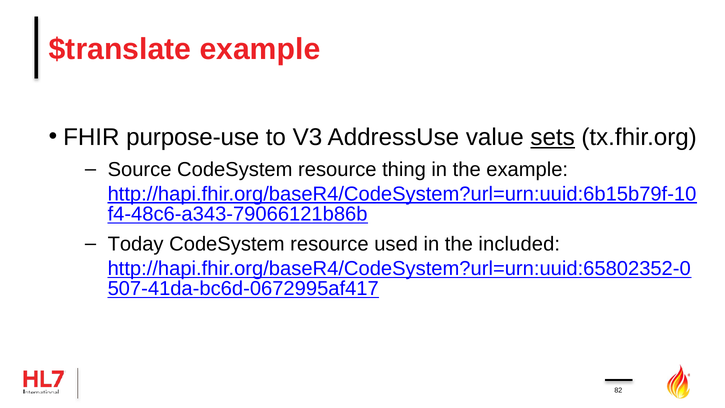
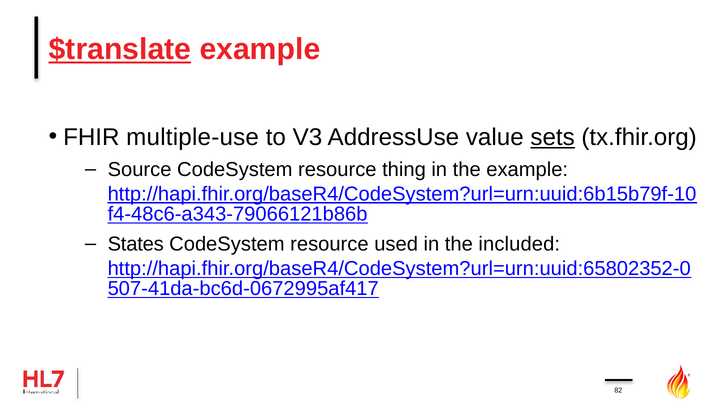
$translate underline: none -> present (120, 49)
purpose-use: purpose-use -> multiple-use (193, 137)
Today: Today -> States (136, 244)
